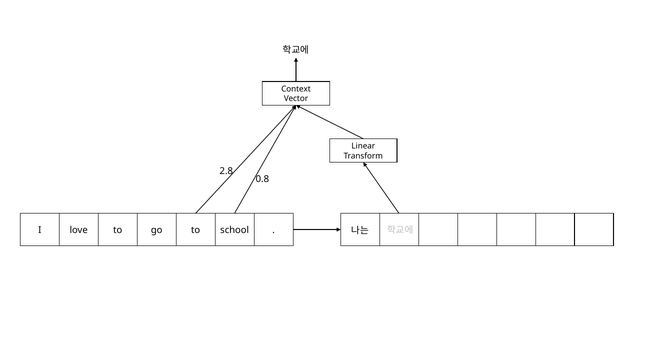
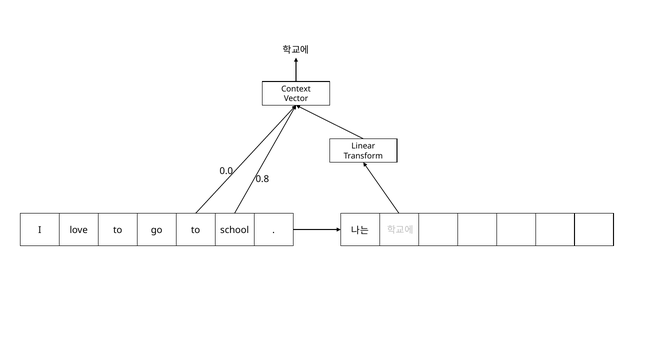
2.8: 2.8 -> 0.0 (226, 171)
